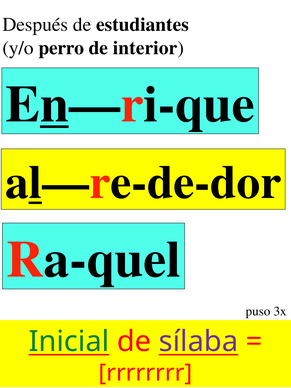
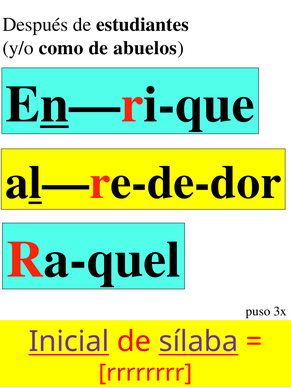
perro: perro -> como (61, 48)
interior: interior -> abuelos (145, 48)
Inicial colour: green -> purple (69, 341)
